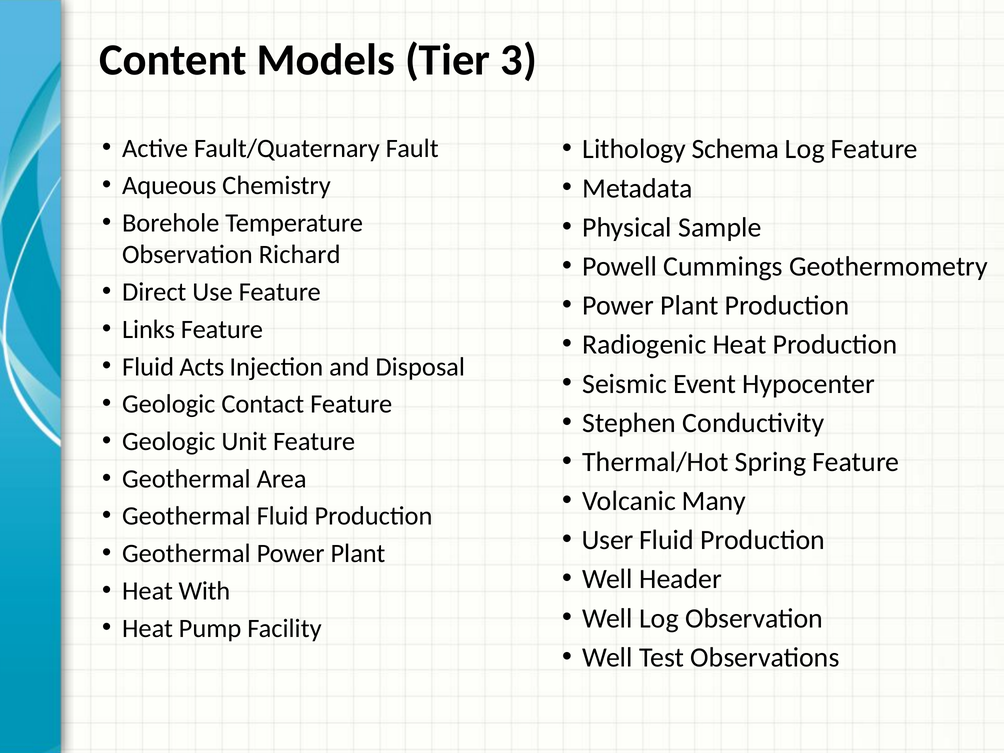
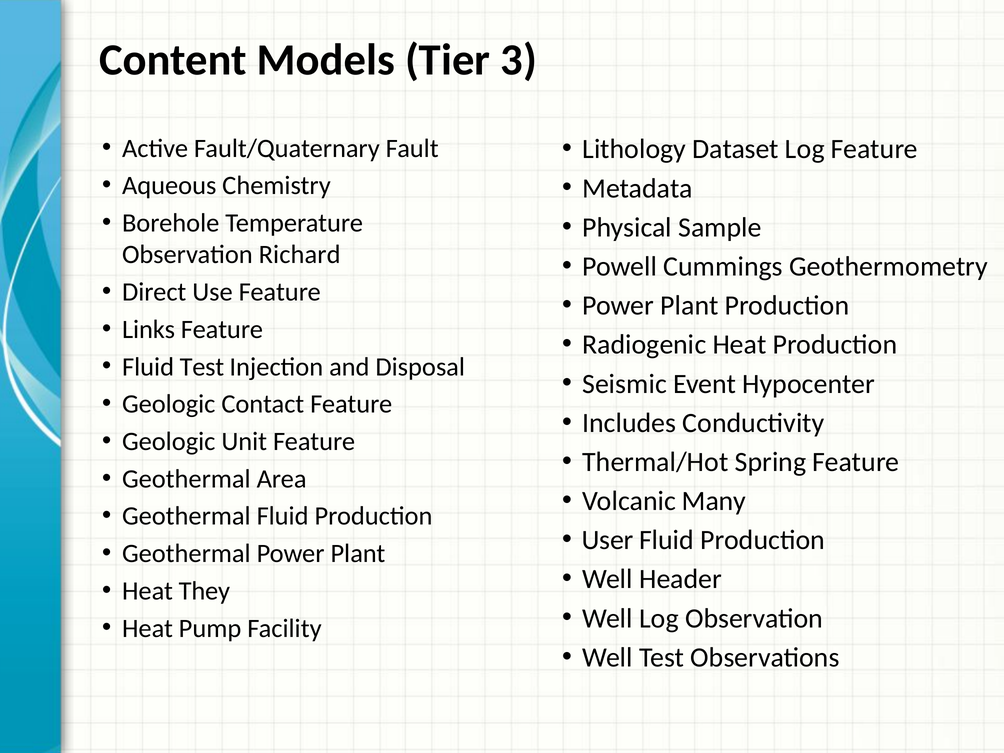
Schema: Schema -> Dataset (736, 149)
Fluid Acts: Acts -> Test (202, 367)
Stephen: Stephen -> Includes (629, 423)
With: With -> They (204, 591)
